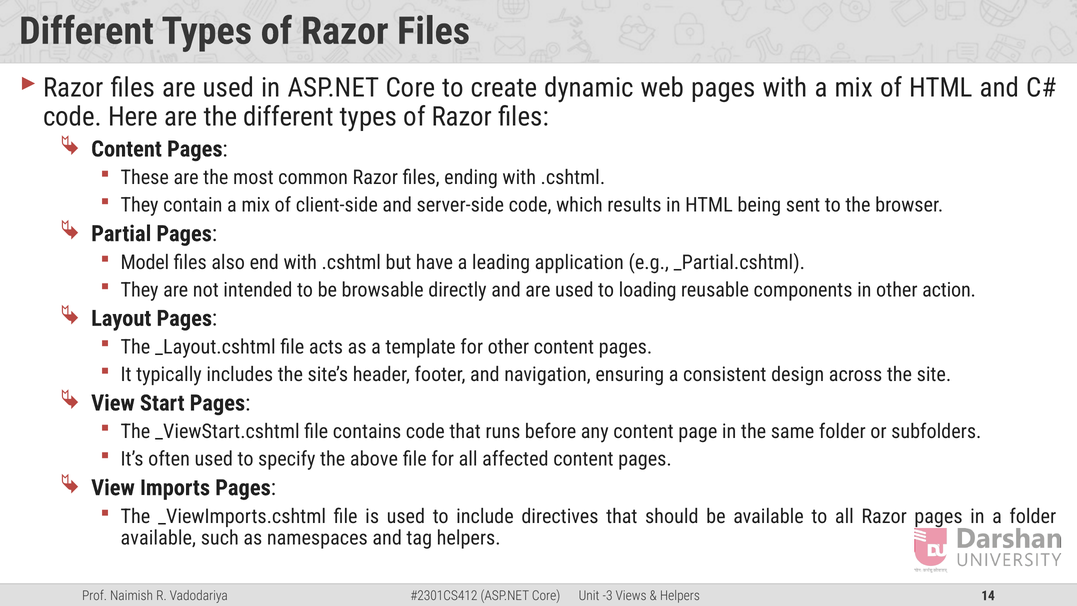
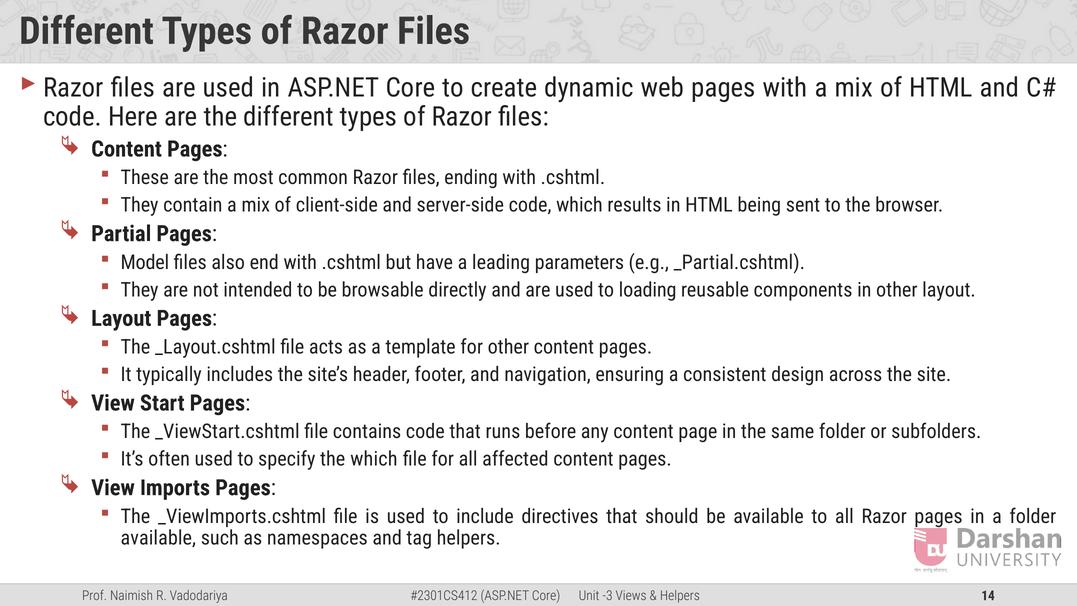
application: application -> parameters (579, 262)
other action: action -> layout (949, 290)
the above: above -> which (374, 459)
